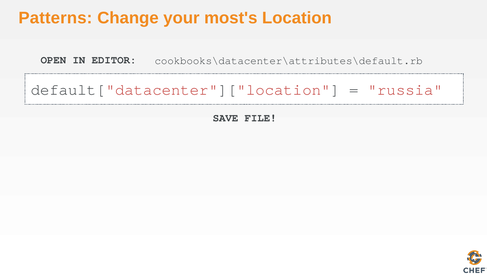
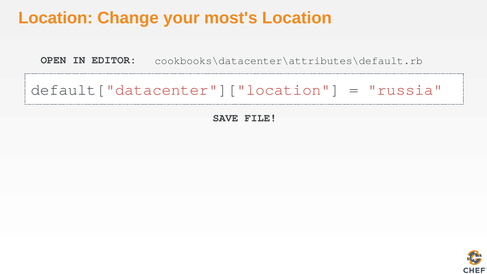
Patterns: Patterns -> Location (56, 18)
